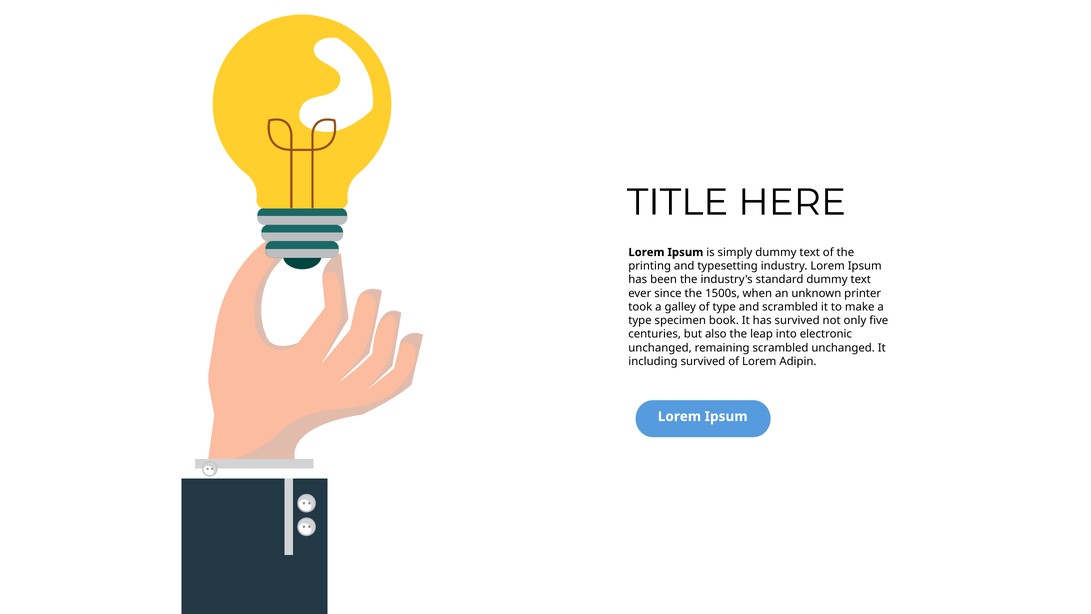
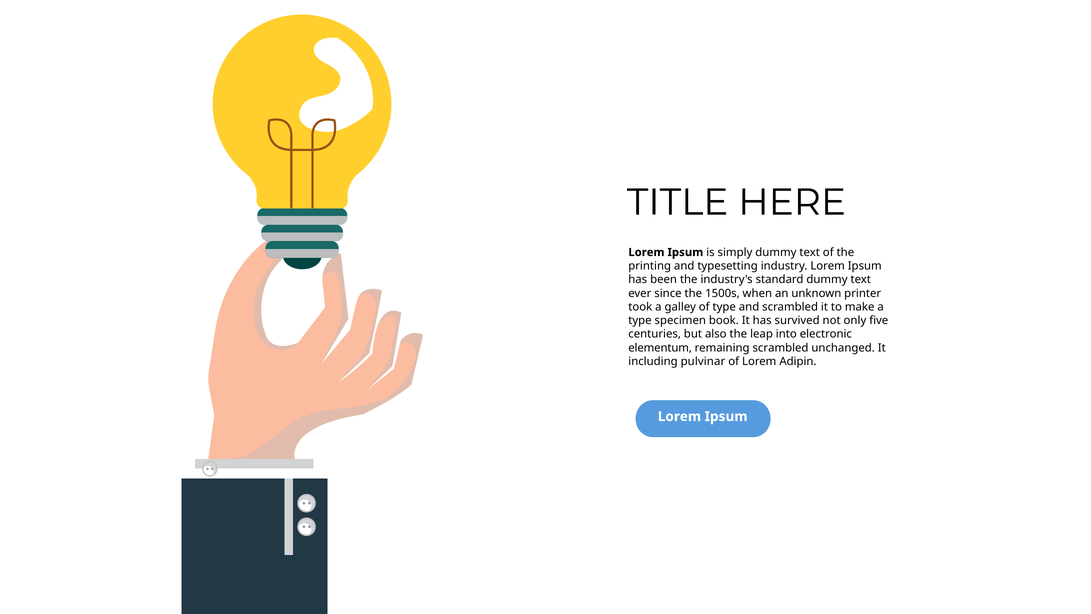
unchanged: unchanged -> elementum (660, 348)
including survived: survived -> pulvinar (703, 361)
